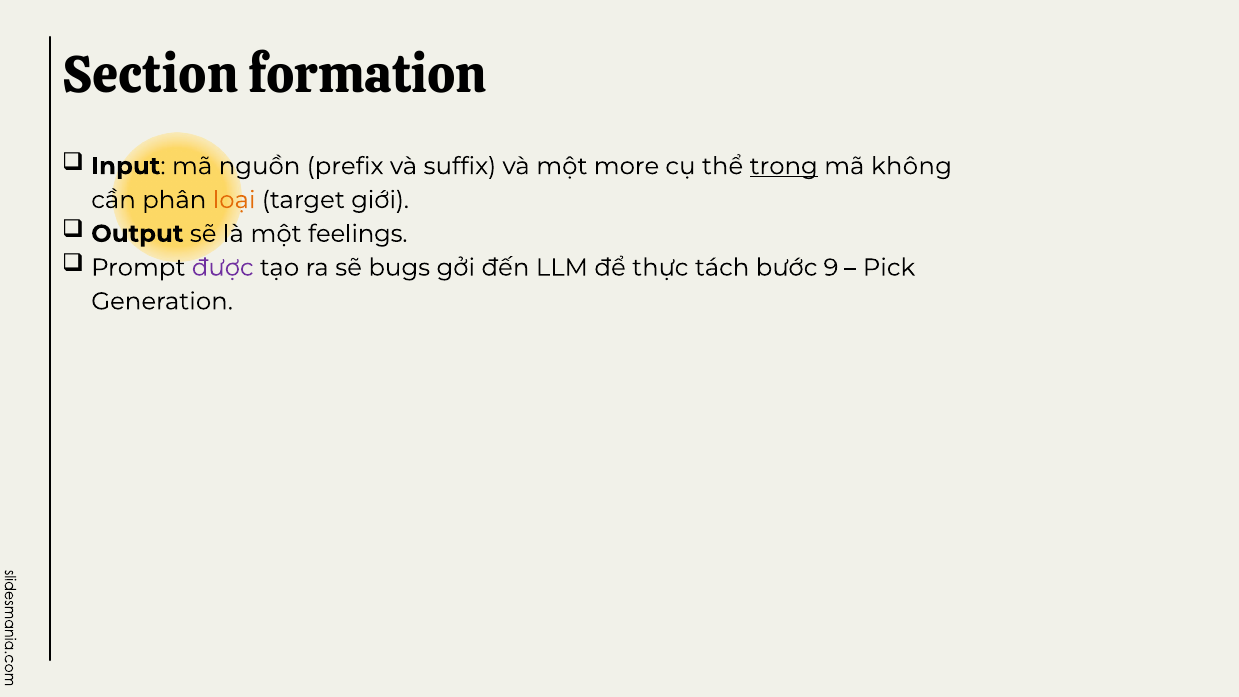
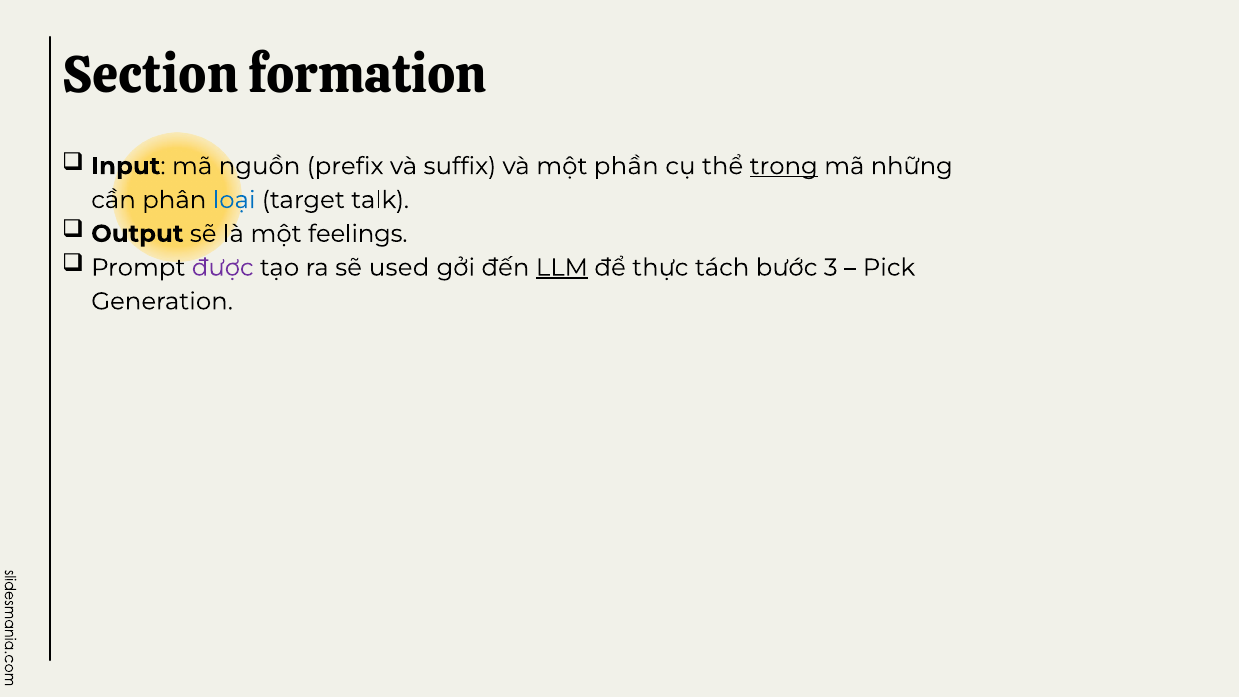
more: more -> phần (626, 166)
không: không -> những (912, 166)
loại colour: orange -> blue (234, 200)
giới: giới -> talk (380, 200)
bugs: bugs -> used (399, 268)
LLM underline: none -> present (562, 268)
9: 9 -> 3 (831, 268)
